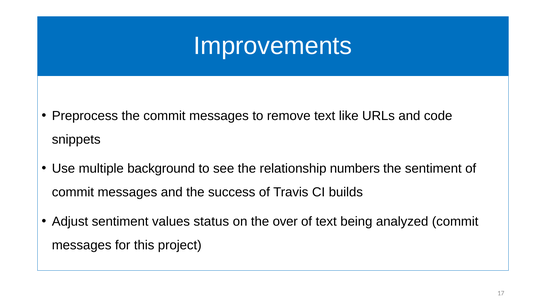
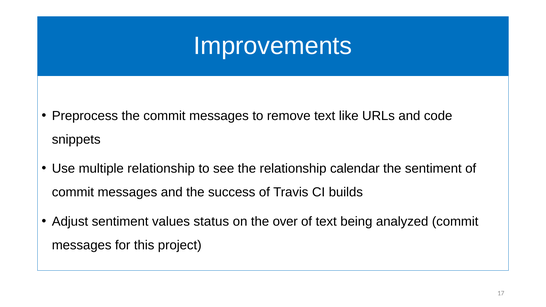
multiple background: background -> relationship (161, 169)
numbers: numbers -> calendar (355, 169)
